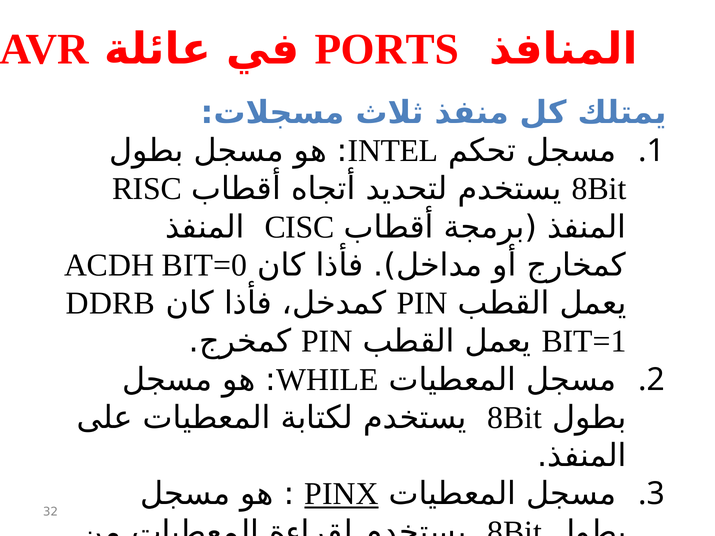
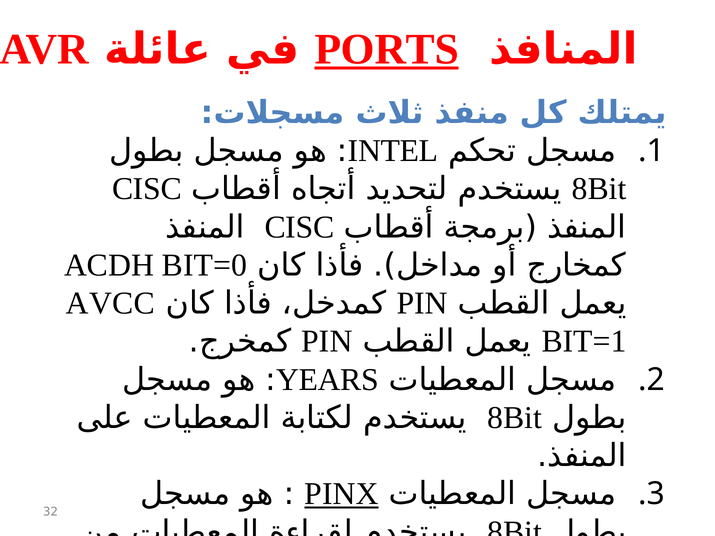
PORTS underline: none -> present (387, 49)
RISC: RISC -> CISC (147, 189)
DDRB: DDRB -> AVCC (110, 303)
WHILE: WHILE -> YEARS (328, 380)
